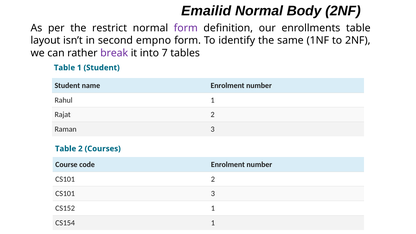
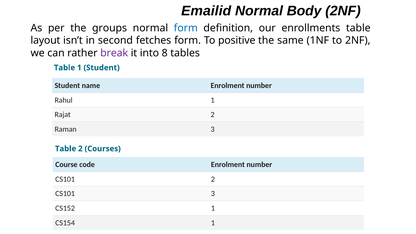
restrict: restrict -> groups (110, 28)
form colour: purple -> blue (186, 28)
empno: empno -> fetches (154, 40)
identify: identify -> positive (237, 40)
7: 7 -> 8 (165, 53)
